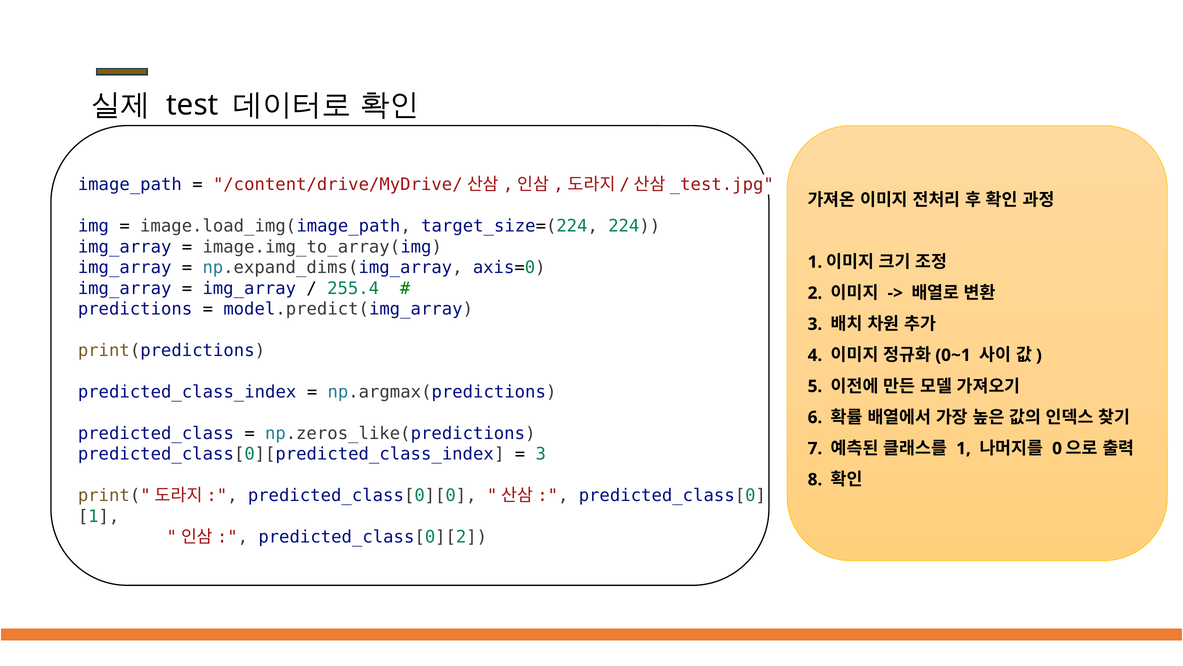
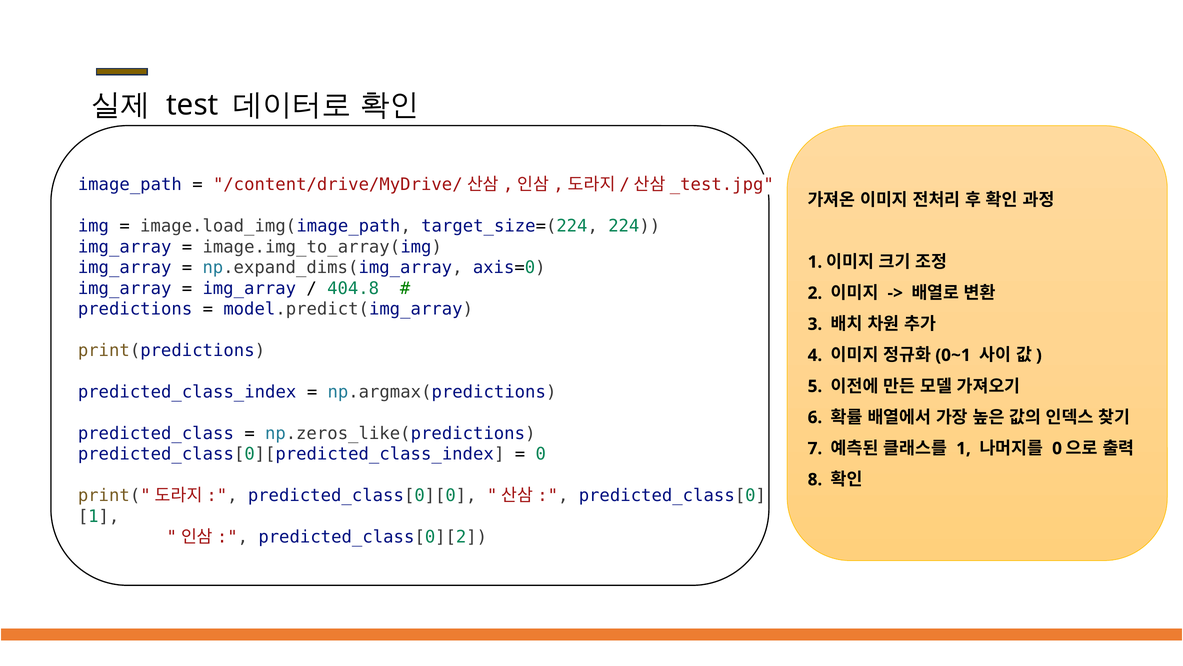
255.4: 255.4 -> 404.8 (353, 288)
3: 3 -> 0 (541, 454)
